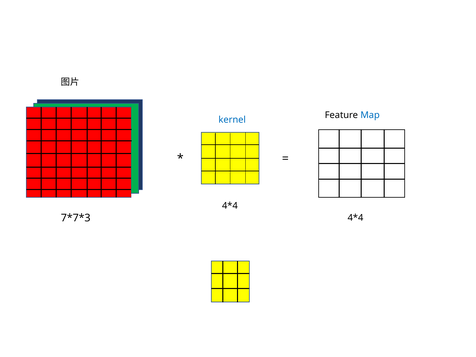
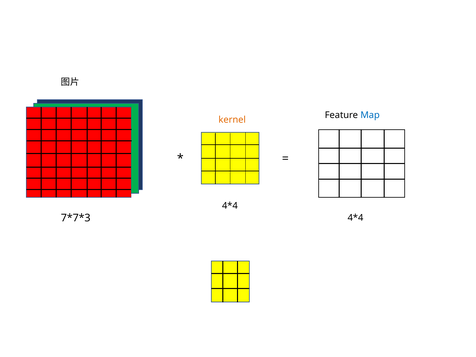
kernel colour: blue -> orange (232, 120)
